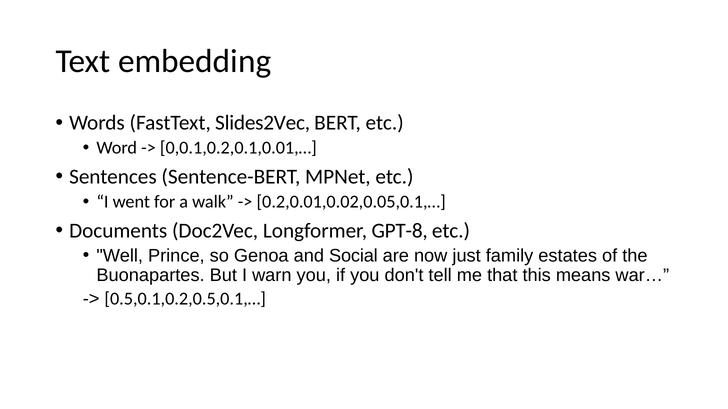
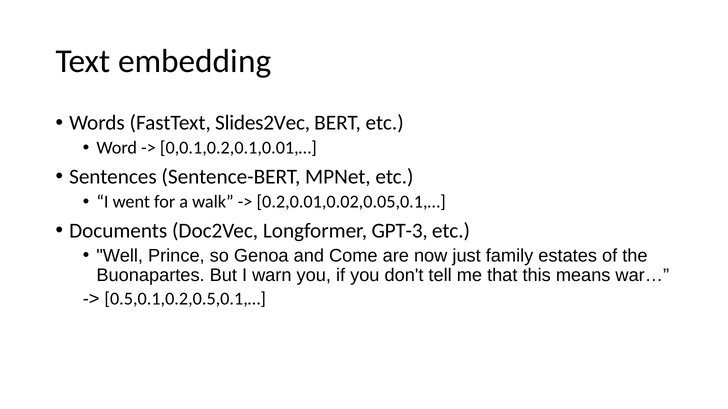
GPT-8: GPT-8 -> GPT-3 (400, 231)
Social: Social -> Come (353, 256)
